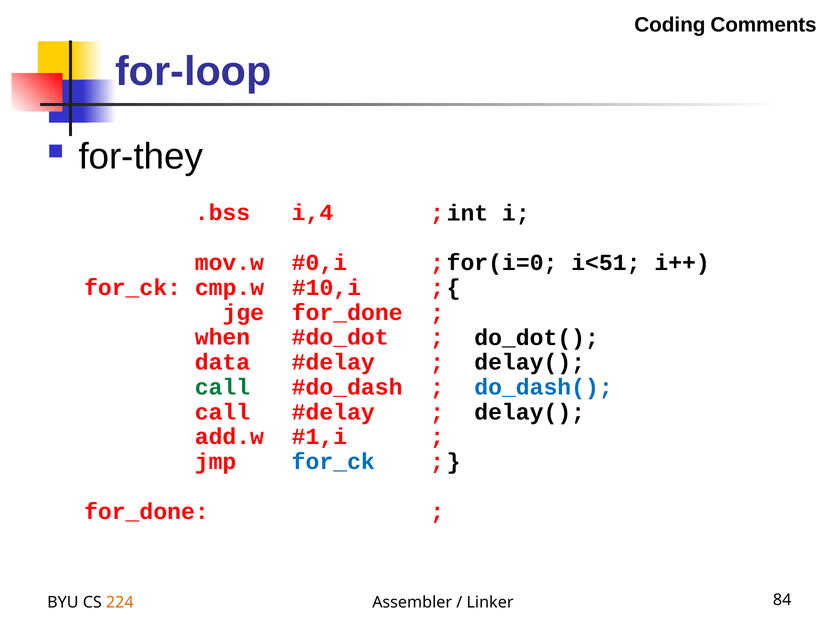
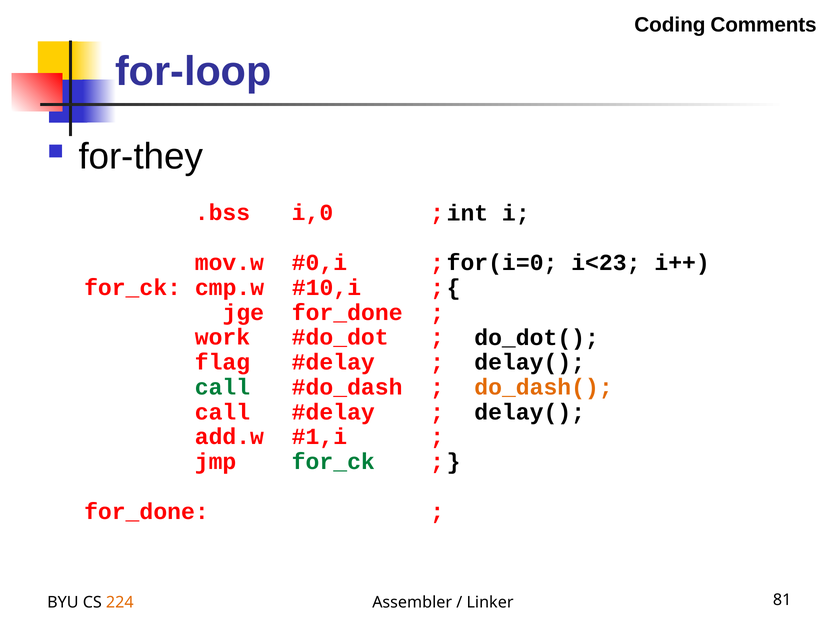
i,4: i,4 -> i,0 (312, 213)
i<51: i<51 -> i<23 (606, 263)
when: when -> work (222, 337)
data: data -> flag (222, 362)
do_dash( colour: blue -> orange (544, 387)
for_ck colour: blue -> green (333, 461)
84: 84 -> 81 (782, 599)
